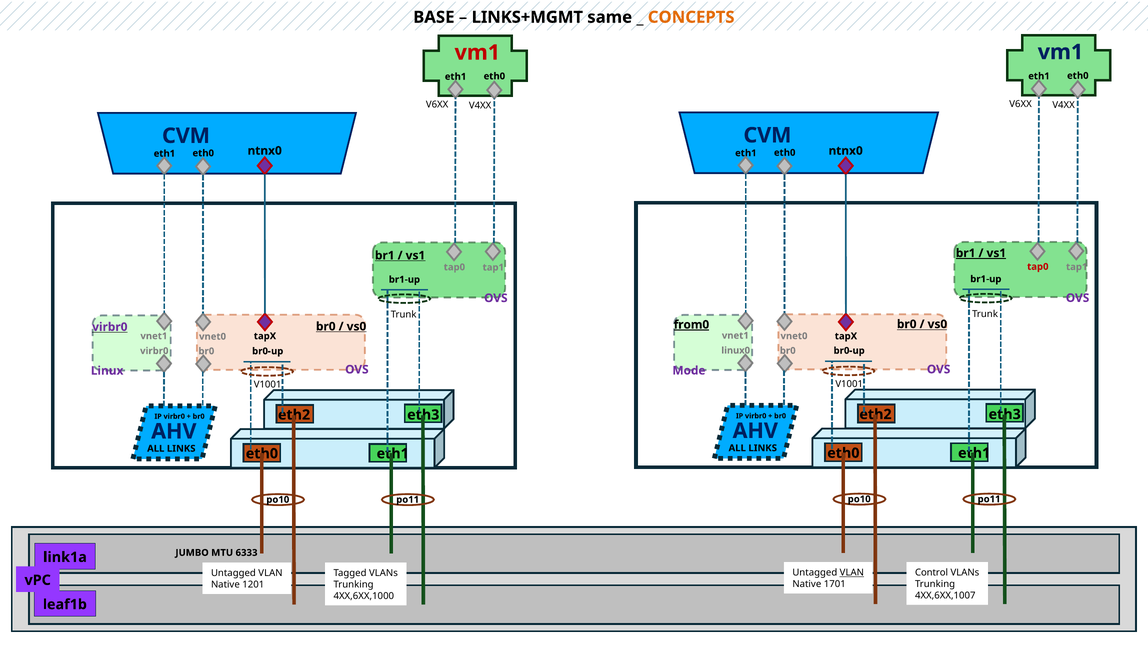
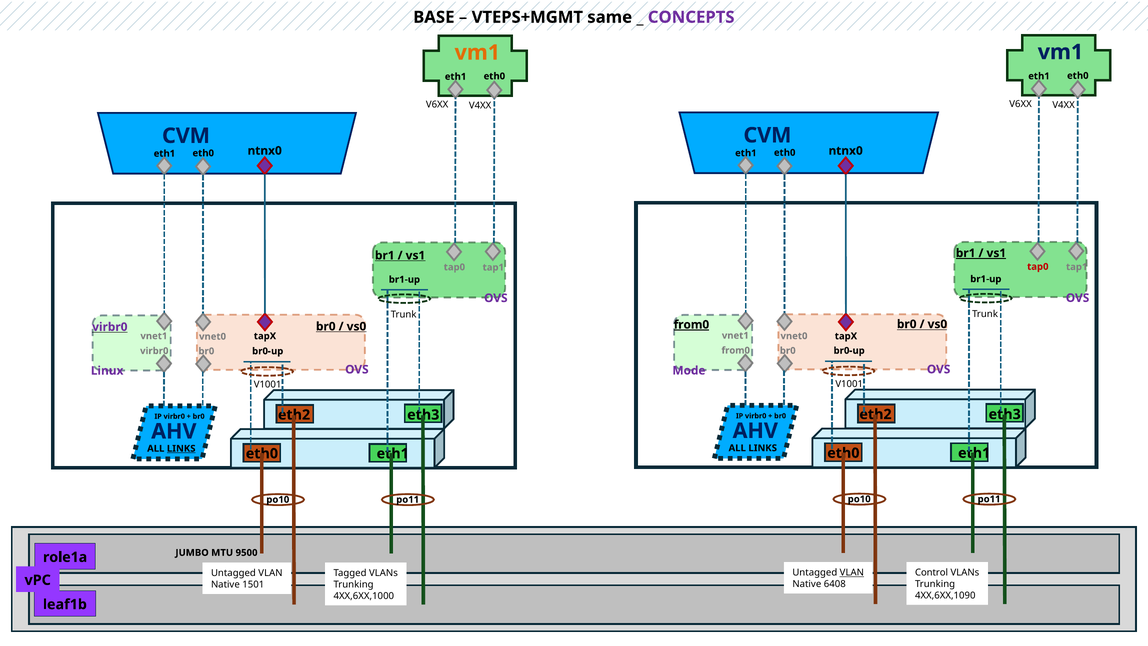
LINKS+MGMT: LINKS+MGMT -> VTEPS+MGMT (527, 17)
CONCEPTS colour: orange -> purple (691, 17)
vm1 colour: red -> orange (477, 53)
linux0: linux0 -> from0 (736, 350)
LINKS underline: none -> present (181, 448)
6333: 6333 -> 9500 (247, 552)
link1a: link1a -> role1a (65, 557)
1701: 1701 -> 6408 (835, 584)
1201: 1201 -> 1501 (253, 584)
4XX,6XX,1007: 4XX,6XX,1007 -> 4XX,6XX,1090 (945, 595)
